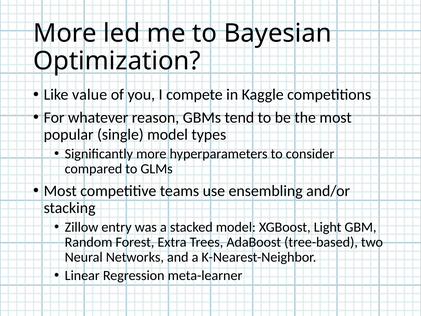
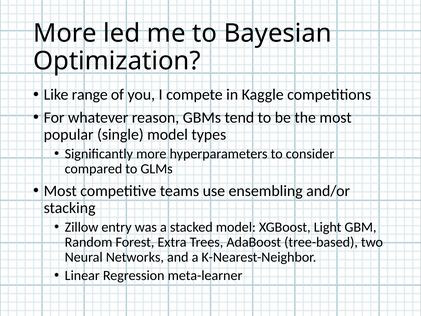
value: value -> range (90, 95)
